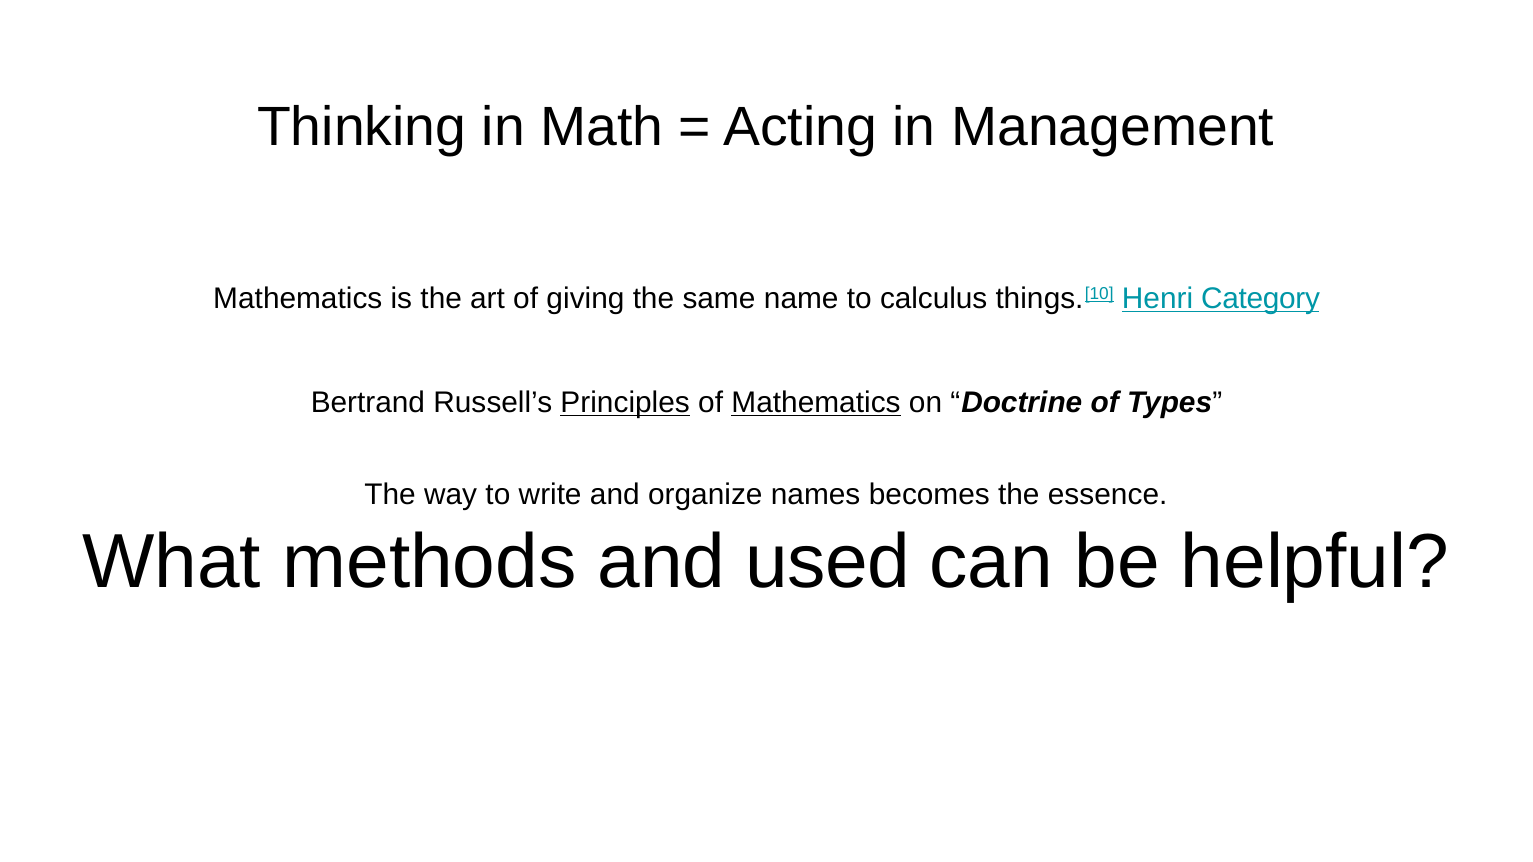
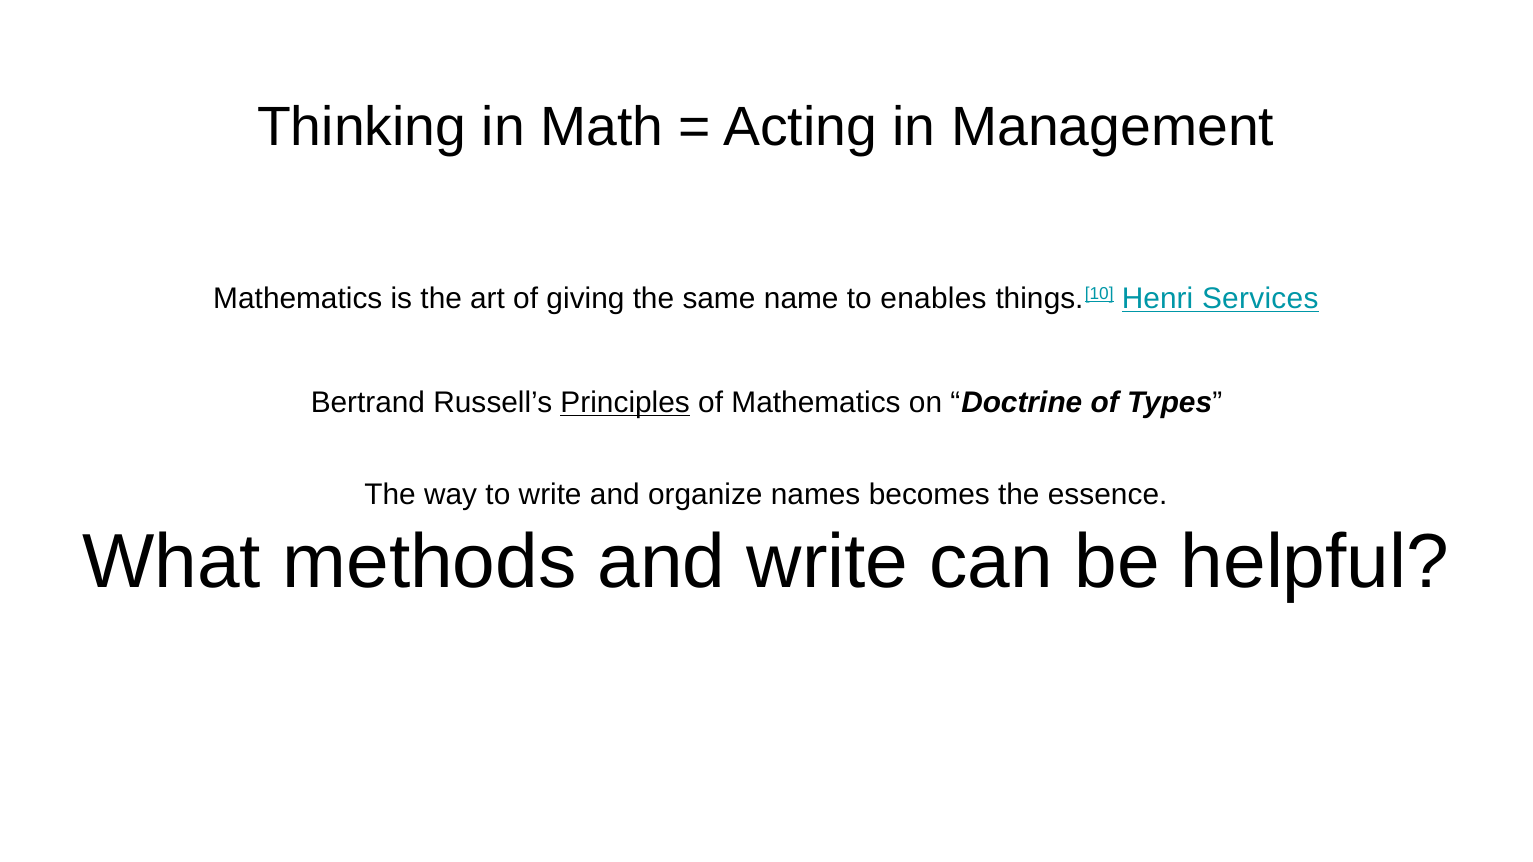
calculus: calculus -> enables (934, 298)
Category: Category -> Services (1260, 298)
Mathematics underline: present -> none (816, 403)
and used: used -> write (828, 562)
